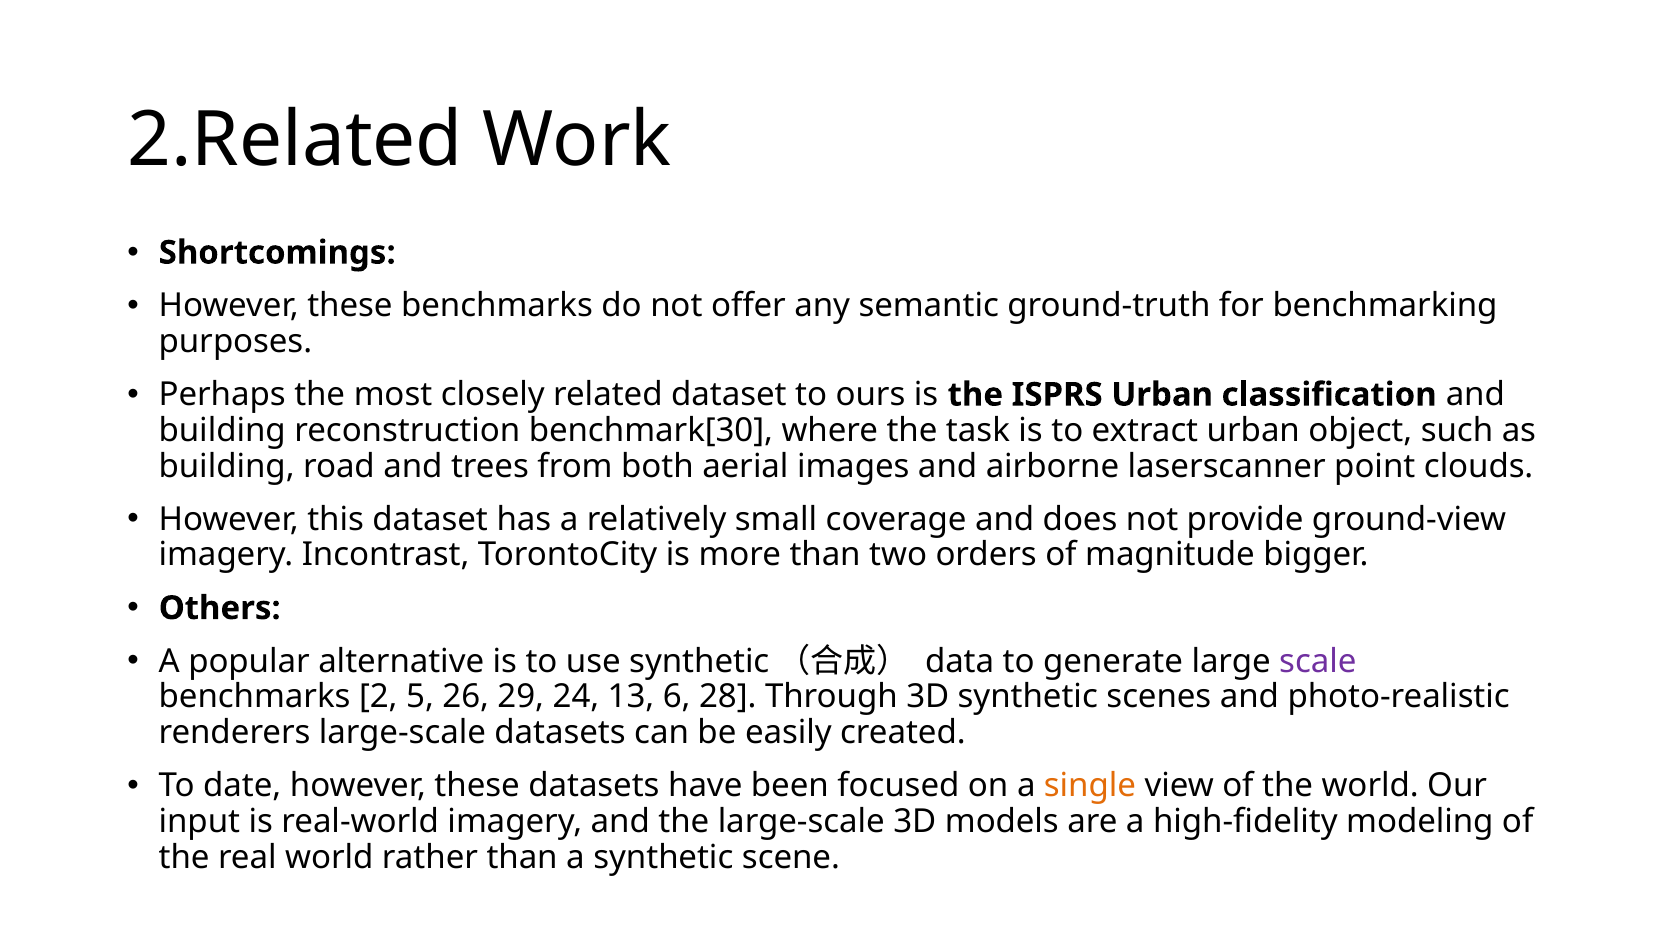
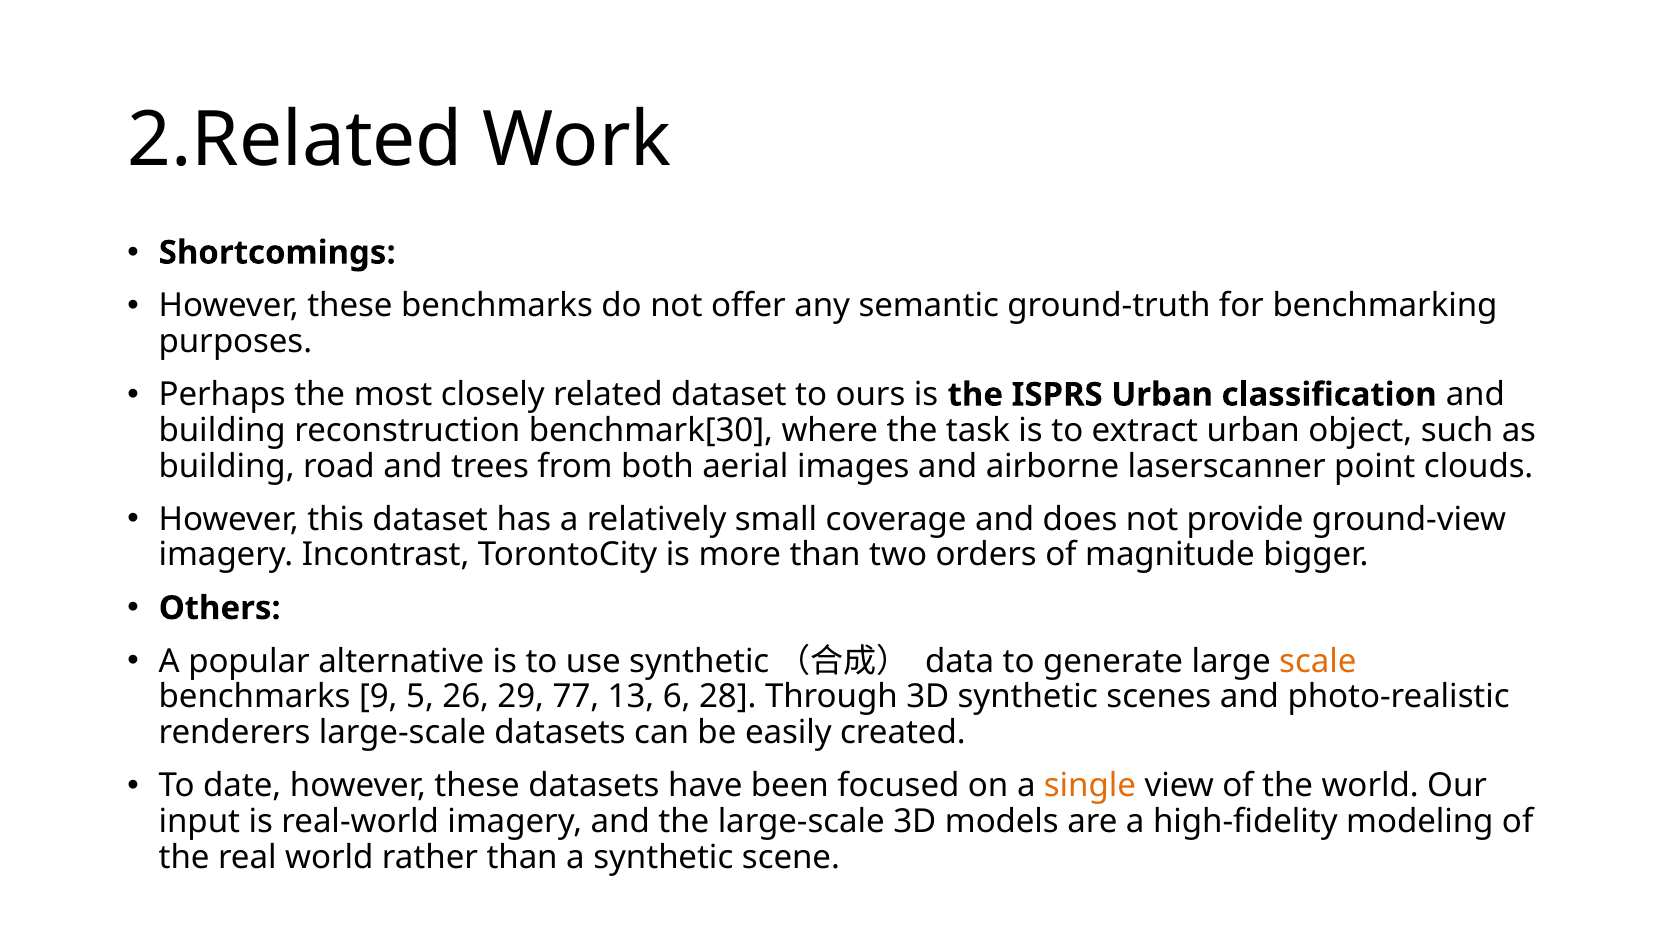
scale colour: purple -> orange (1318, 661)
2: 2 -> 9 (378, 697)
24: 24 -> 77 (576, 697)
